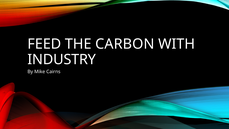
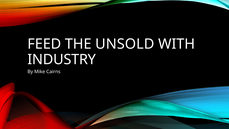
CARBON: CARBON -> UNSOLD (125, 44)
